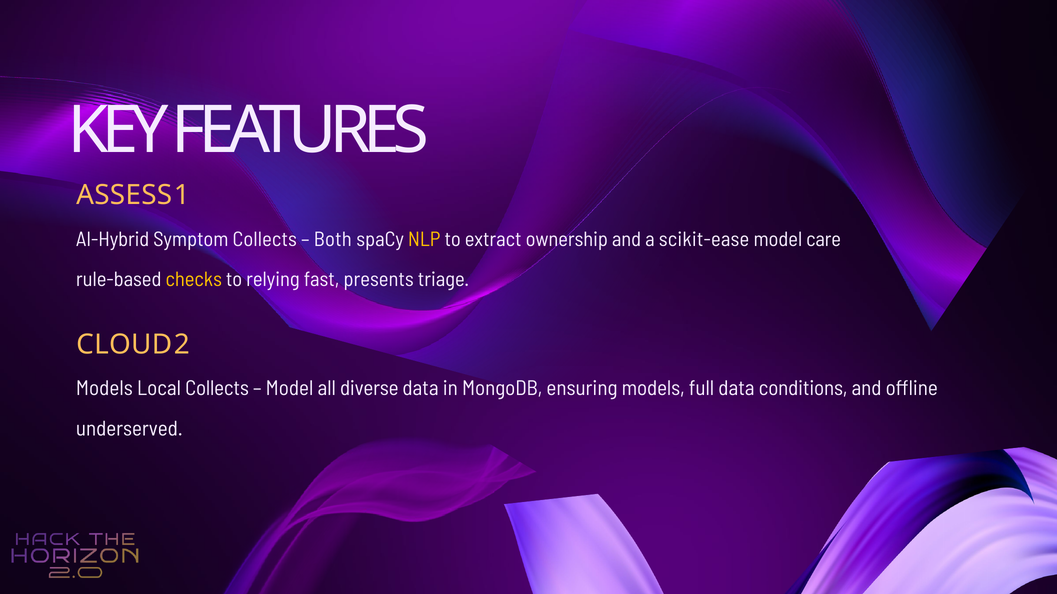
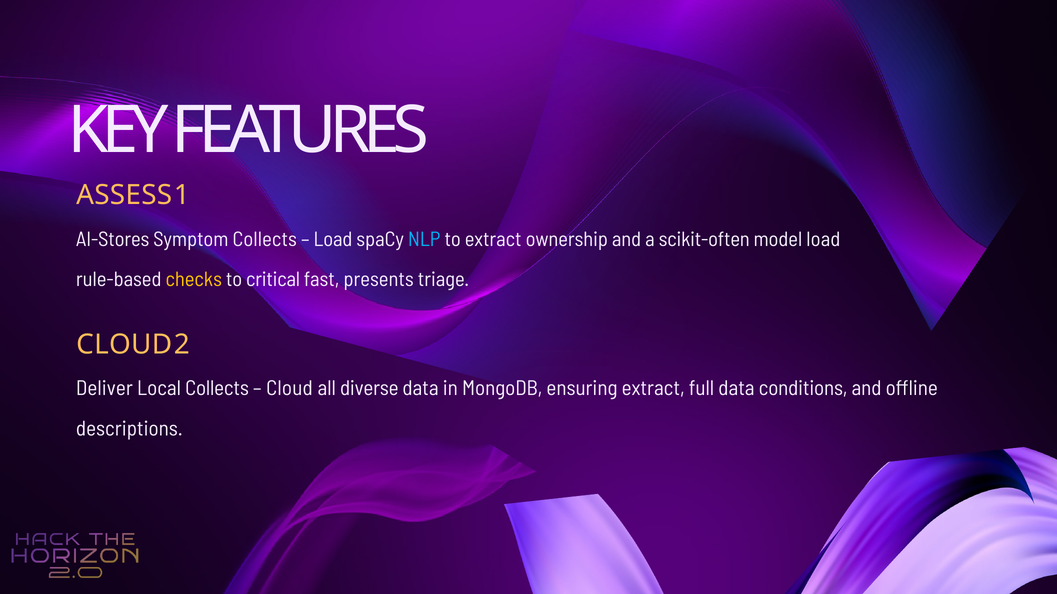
AI‑Hybrid: AI‑Hybrid -> AI‑Stores (113, 240)
Both: Both -> Load (333, 240)
NLP colour: yellow -> light blue (424, 240)
scikit‑ease: scikit‑ease -> scikit‑often (704, 240)
model care: care -> load (823, 240)
relying: relying -> critical (273, 280)
Models: Models -> Deliver (104, 389)
Model: Model -> Cloud (289, 389)
ensuring models: models -> extract (653, 389)
underserved: underserved -> descriptions (129, 429)
